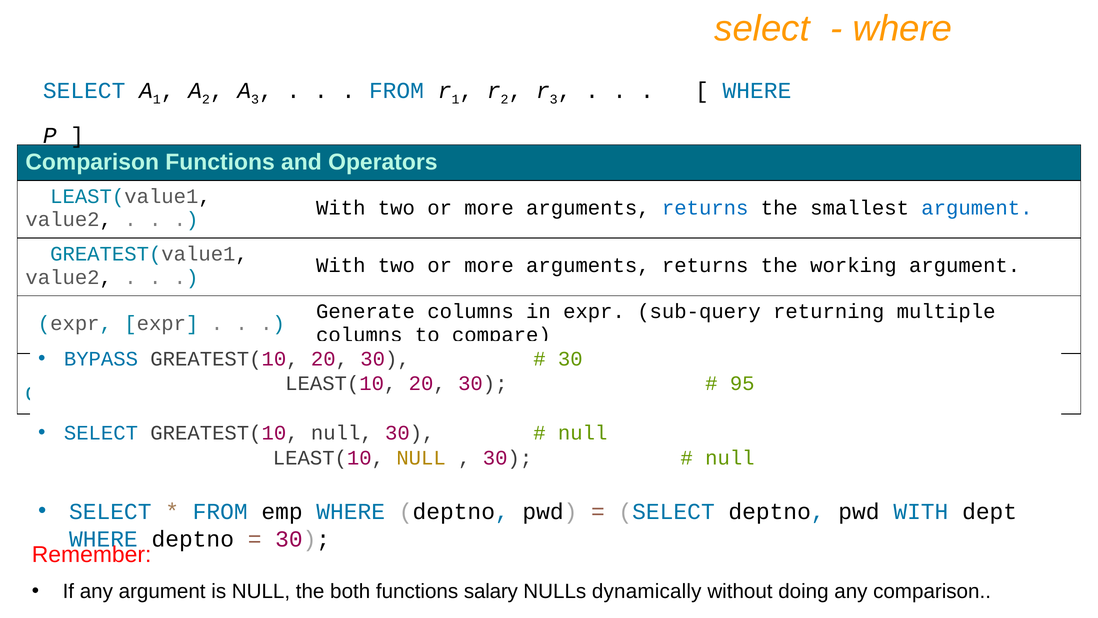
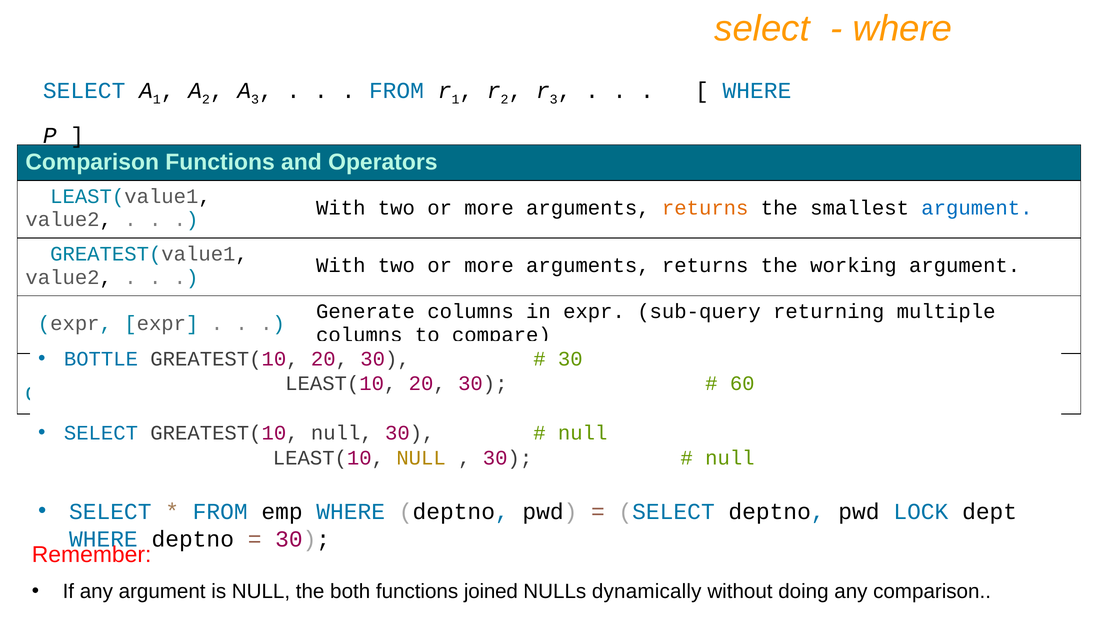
returns colour: blue -> orange (705, 208)
BYPASS: BYPASS -> BOTTLE (101, 359)
95: 95 -> 60 (742, 383)
pwd WITH: WITH -> LOCK (921, 511)
salary: salary -> joined (491, 591)
